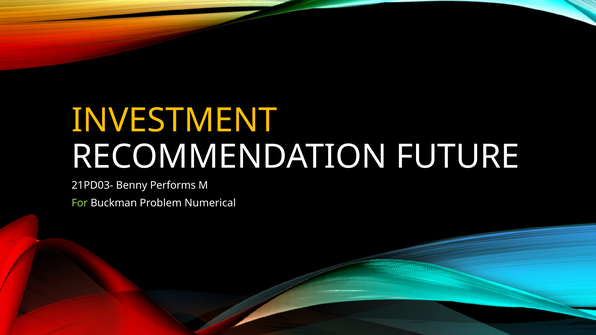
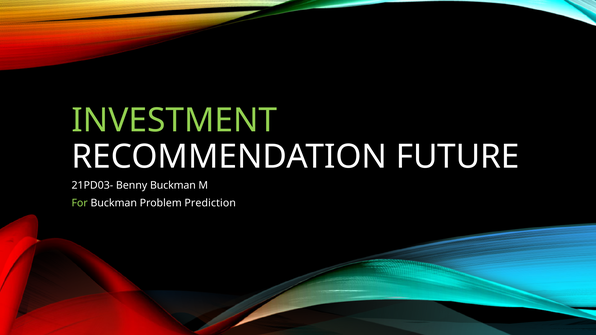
INVESTMENT colour: yellow -> light green (174, 121)
Benny Performs: Performs -> Buckman (173, 185)
Numerical: Numerical -> Prediction (210, 203)
